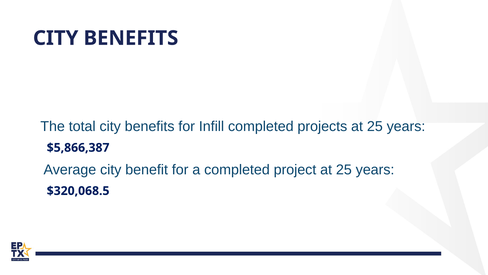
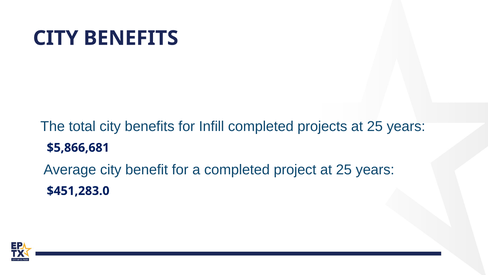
$5,866,387: $5,866,387 -> $5,866,681 (78, 147)
$320,068.5: $320,068.5 -> $451,283.0 (78, 191)
